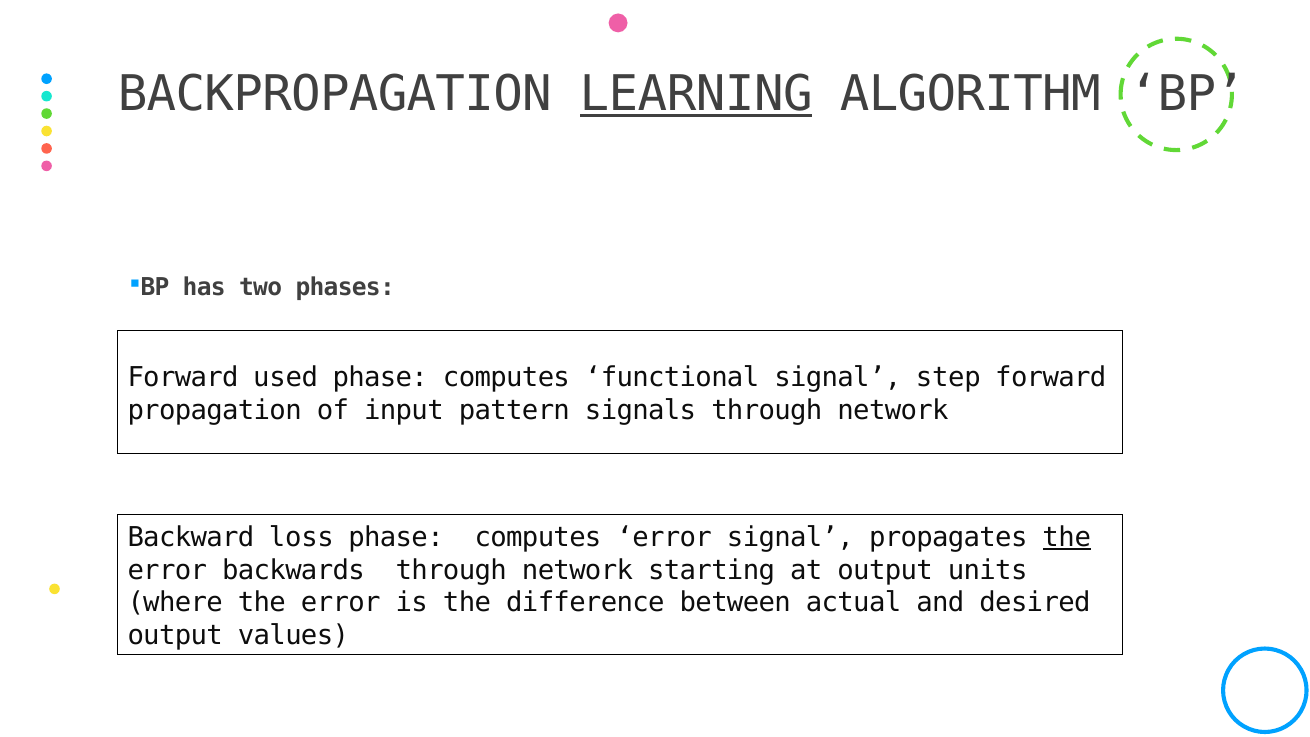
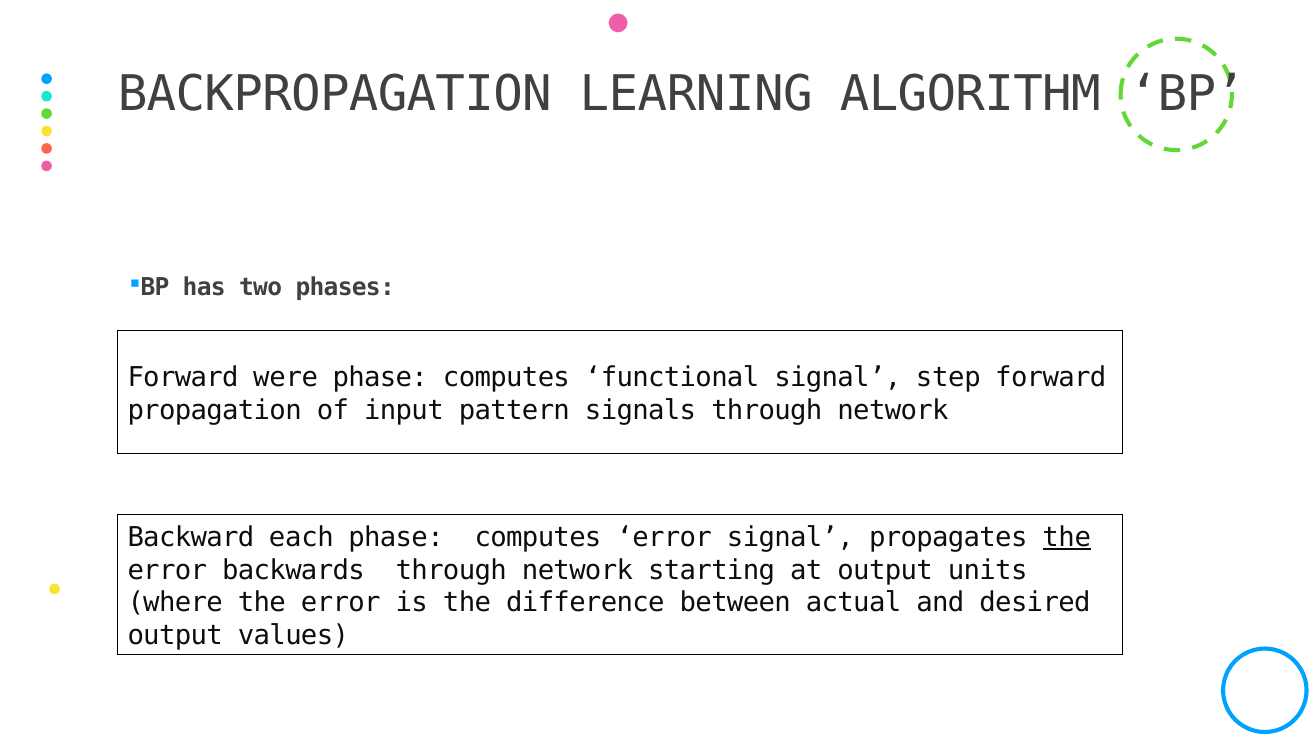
LEARNING underline: present -> none (696, 94)
used: used -> were (286, 377)
loss: loss -> each (301, 537)
